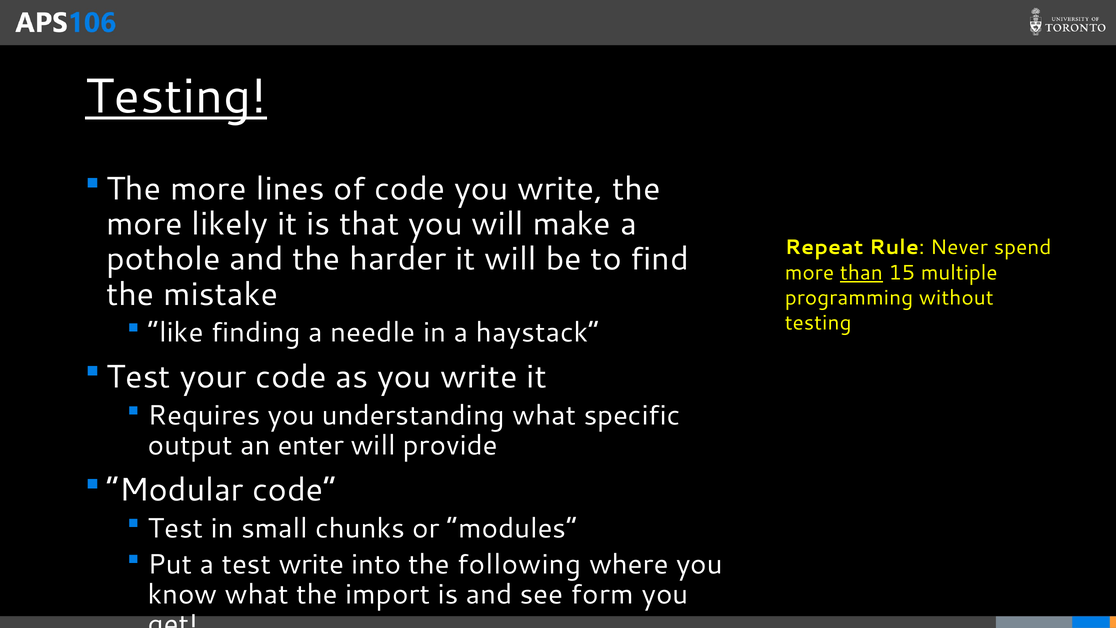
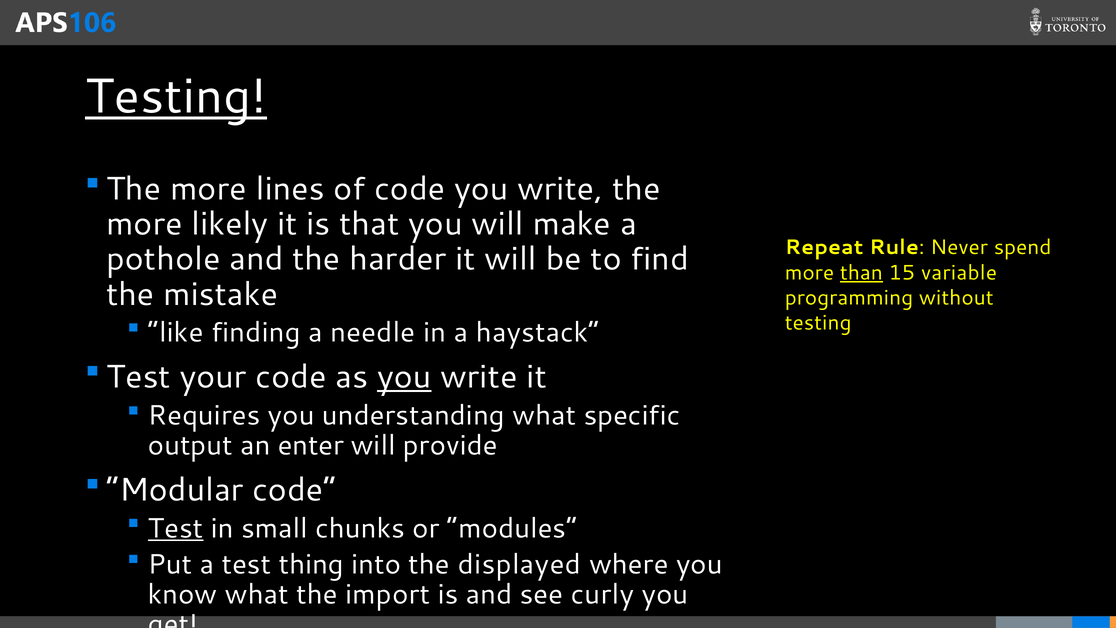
multiple: multiple -> variable (959, 273)
you underline: none -> present (404, 377)
Test underline: none -> present (176, 528)
test write: write -> thing (311, 564)
following: following -> displayed (519, 564)
form: form -> curly (602, 594)
